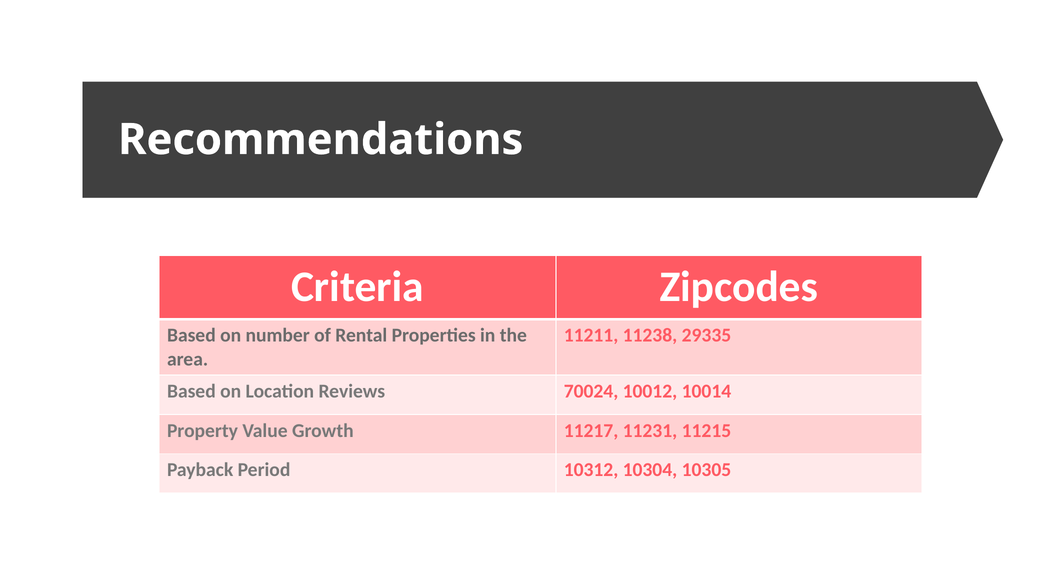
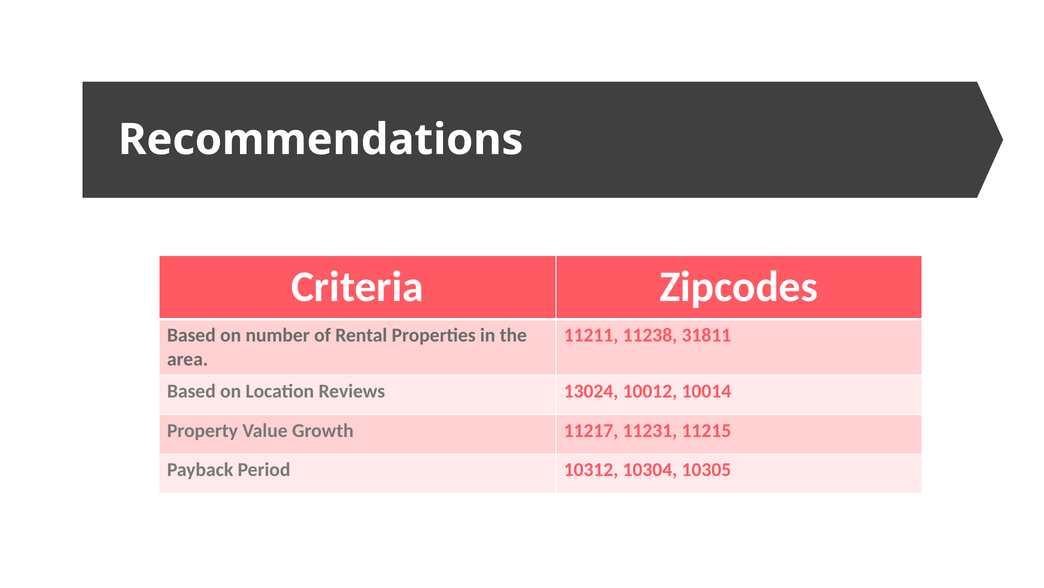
29335: 29335 -> 31811 (706, 335)
70024: 70024 -> 13024 (591, 391)
